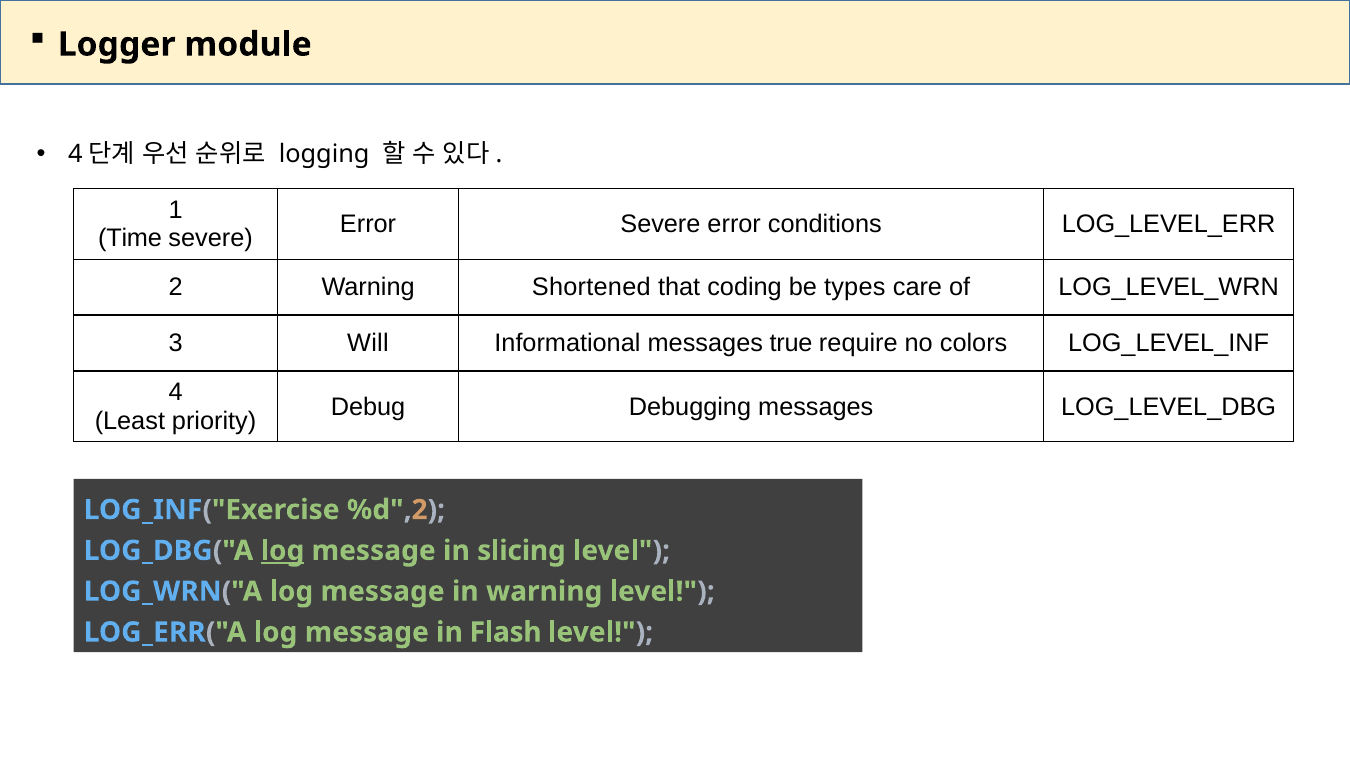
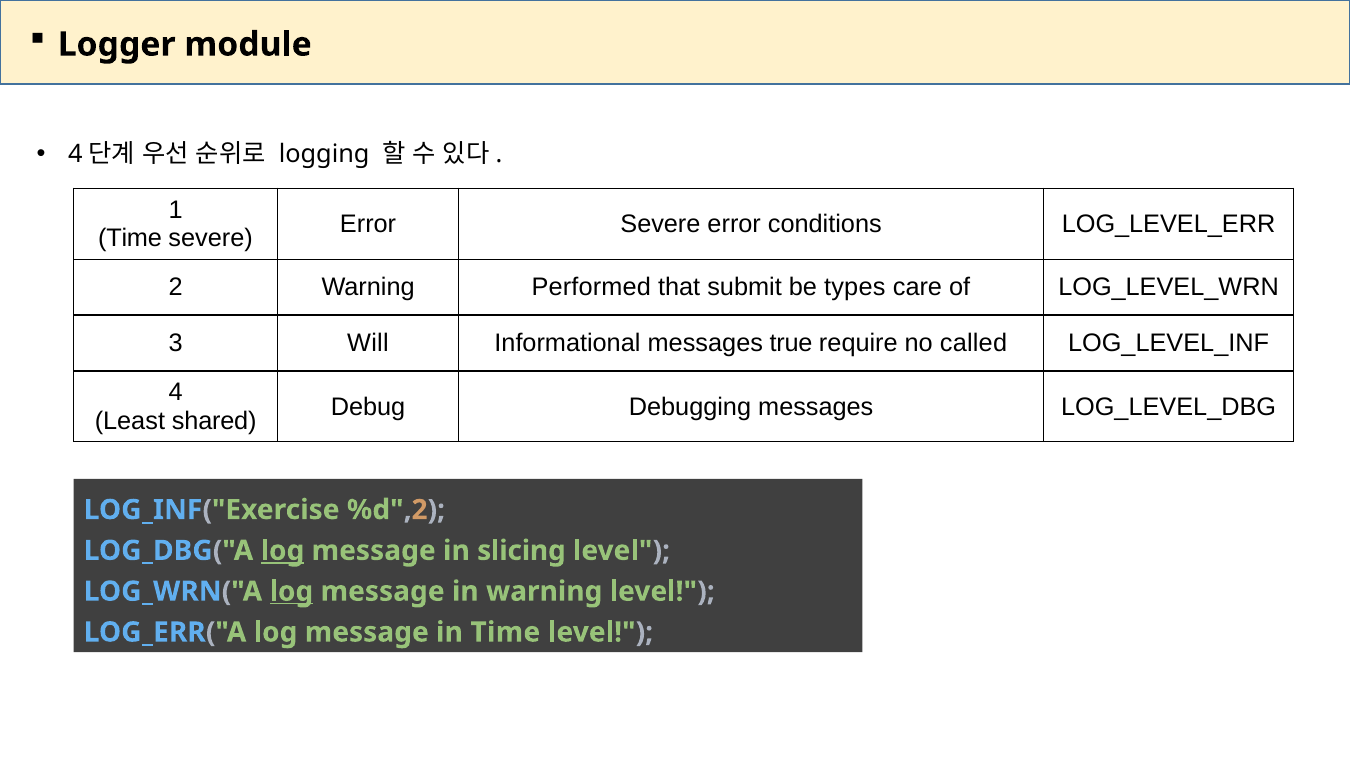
Shortened: Shortened -> Performed (591, 287)
coding: coding -> submit (745, 287)
colors: colors -> called (974, 343)
priority: priority -> shared (214, 421)
log underline: none -> present (291, 591)
in Flash: Flash -> Time (505, 632)
